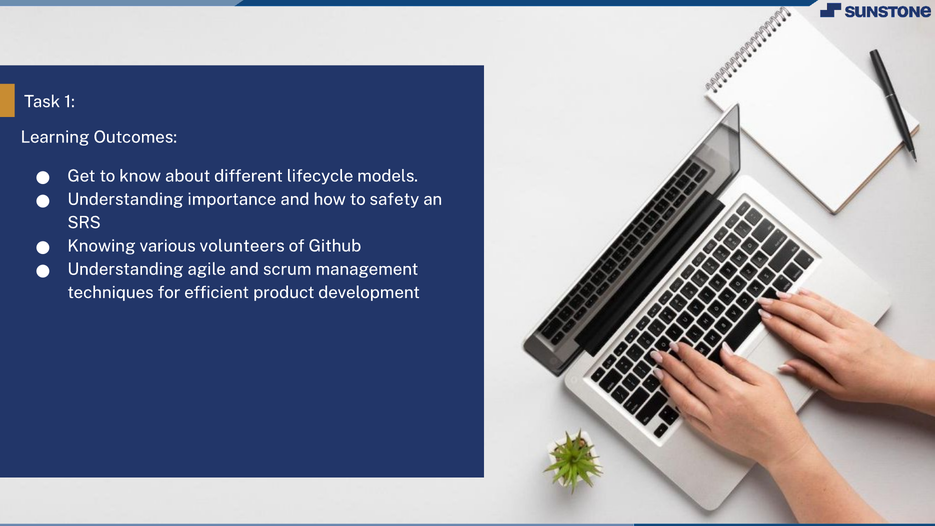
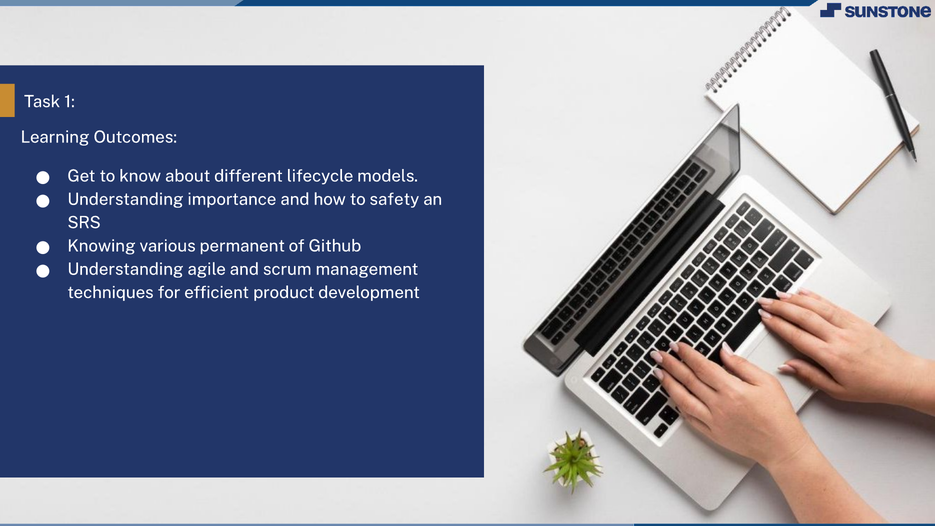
volunteers: volunteers -> permanent (242, 246)
